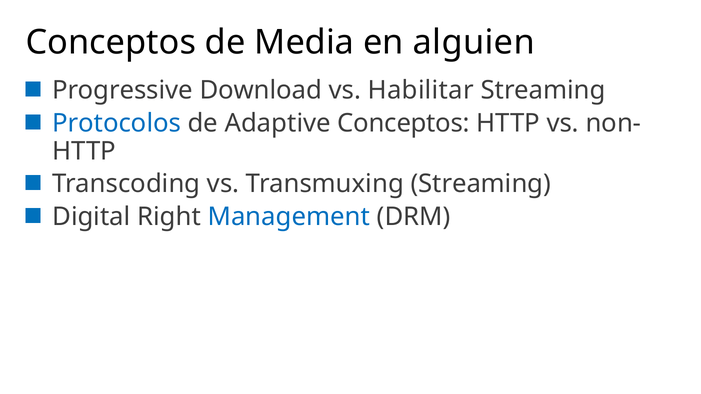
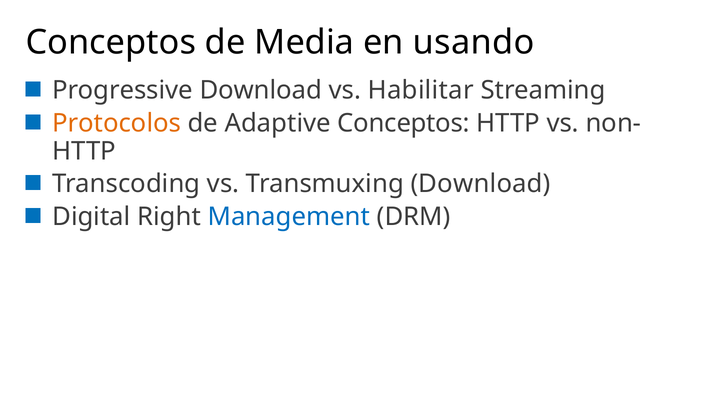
alguien: alguien -> usando (474, 42)
Protocolos colour: blue -> orange (117, 123)
Transmuxing Streaming: Streaming -> Download (481, 184)
